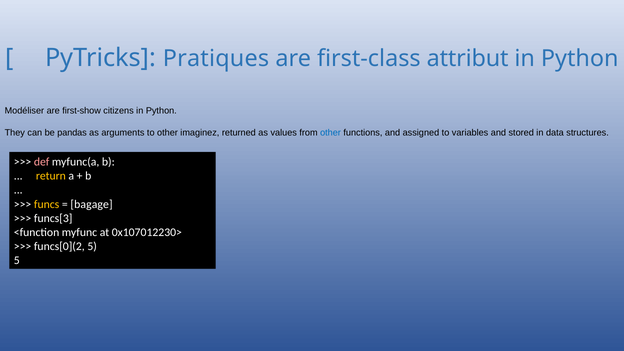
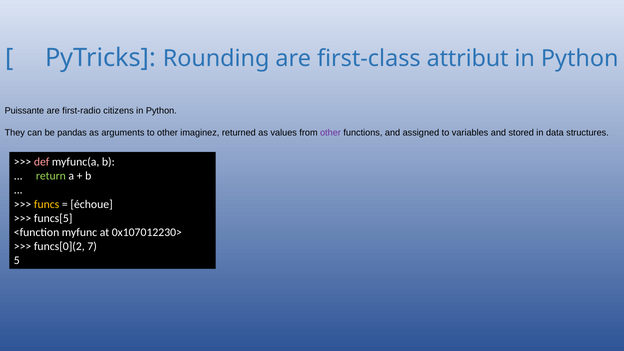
Pratiques: Pratiques -> Rounding (216, 59)
Modéliser: Modéliser -> Puissante (24, 111)
first-show: first-show -> first-radio (82, 111)
other colour: blue -> purple (331, 133)
return colour: yellow -> light green (51, 176)
bagage: bagage -> échoue (92, 204)
funcs[3: funcs[3 -> funcs[5 (53, 218)
funcs[0](2 5: 5 -> 7 (92, 246)
